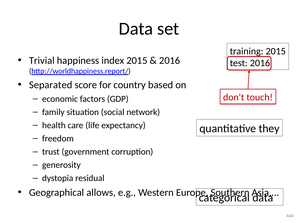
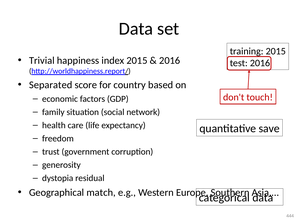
they: they -> save (269, 129)
allows: allows -> match (101, 193)
